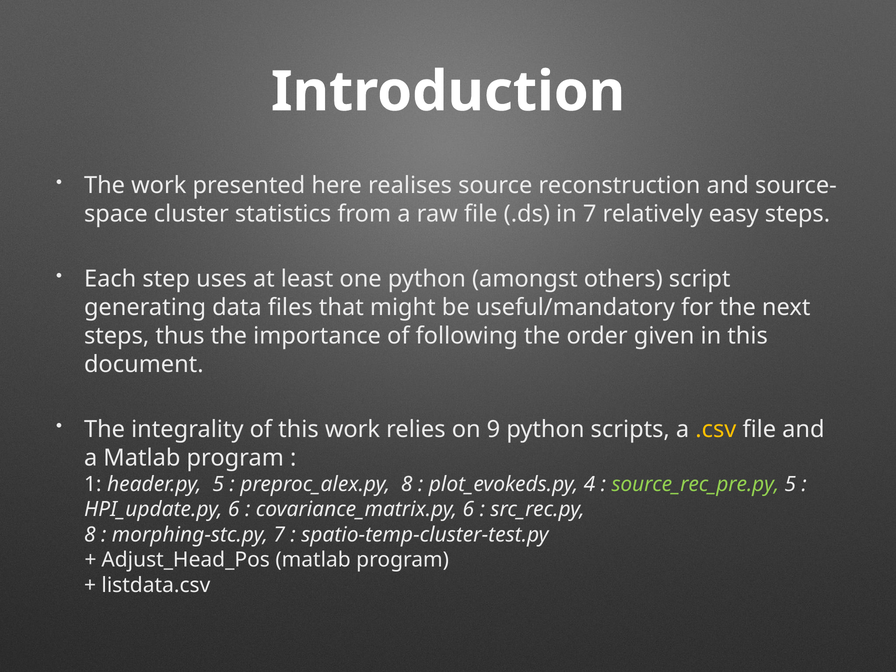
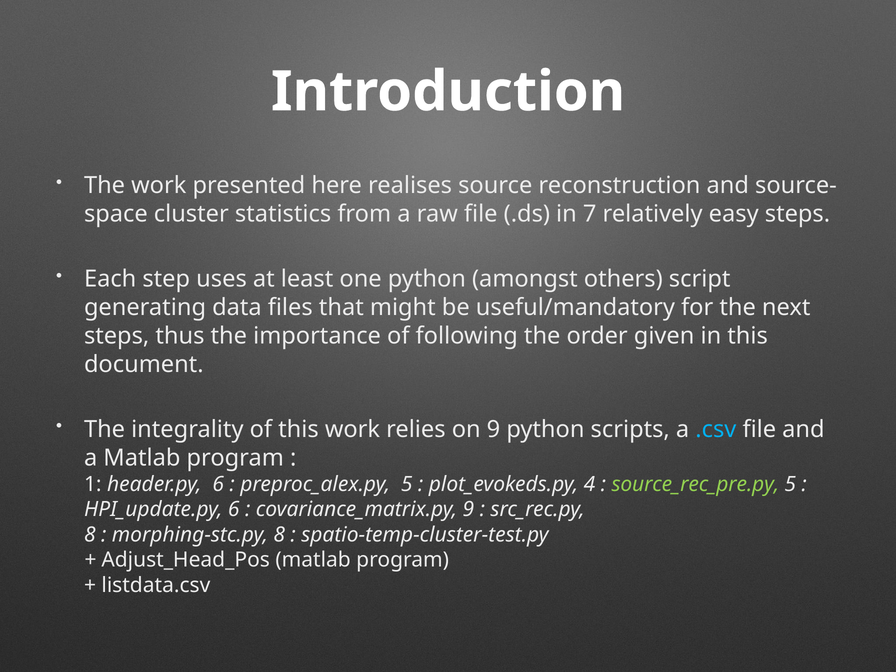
.csv colour: yellow -> light blue (716, 429)
header.py 5: 5 -> 6 (218, 484)
preproc_alex.py 8: 8 -> 5 (407, 484)
covariance_matrix.py 6: 6 -> 9 (468, 510)
morphing-stc.py 7: 7 -> 8 (279, 535)
